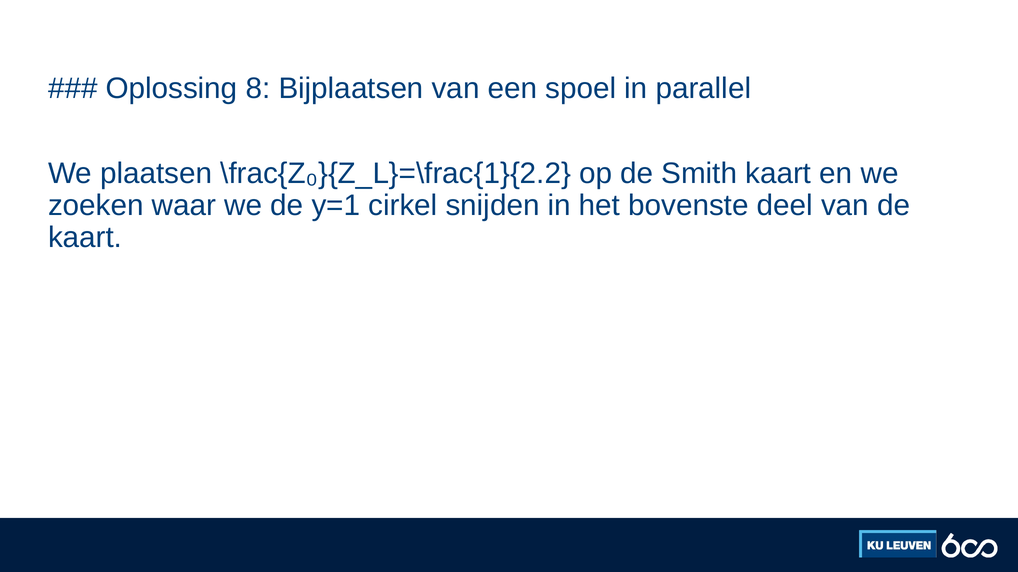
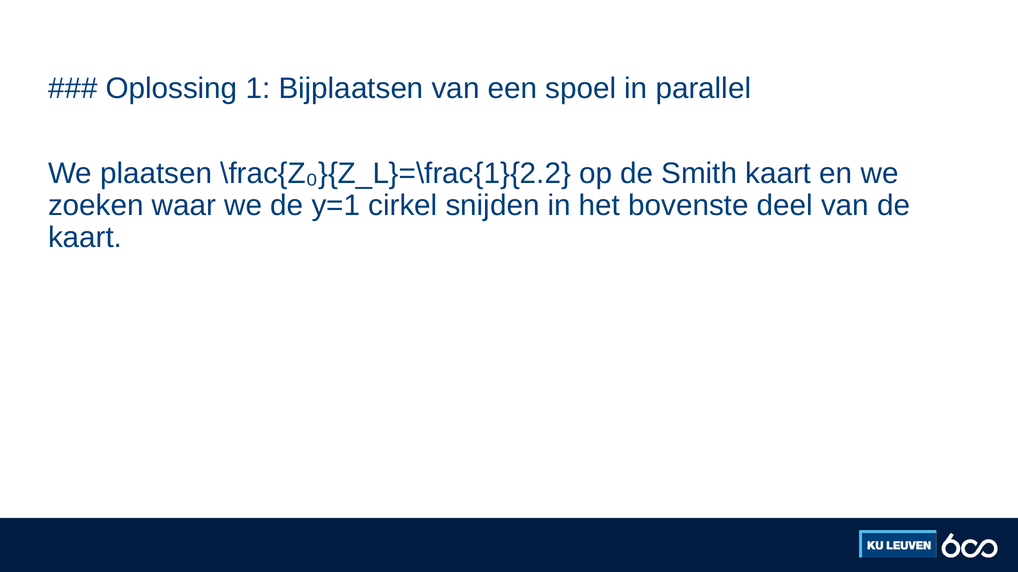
8: 8 -> 1 (258, 88)
